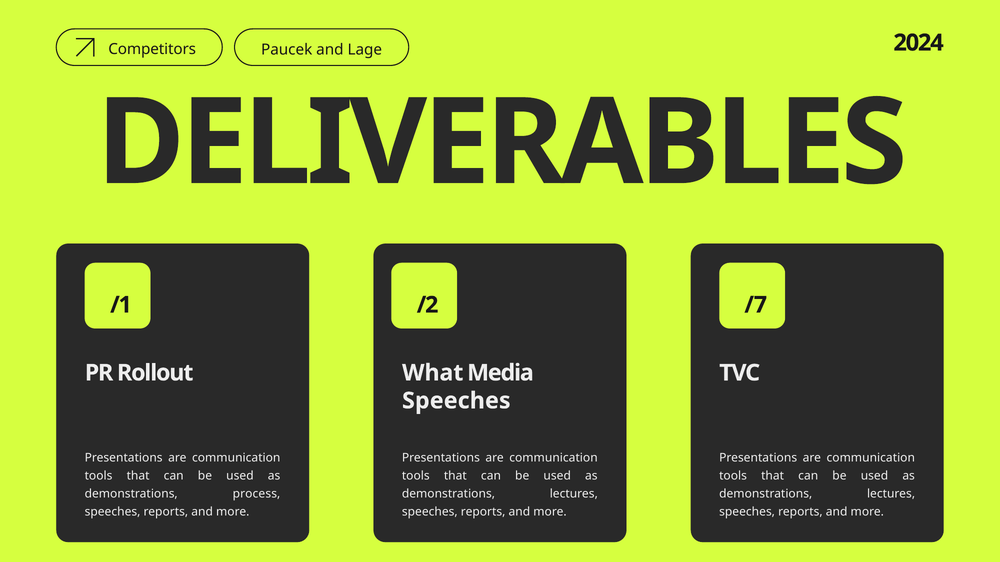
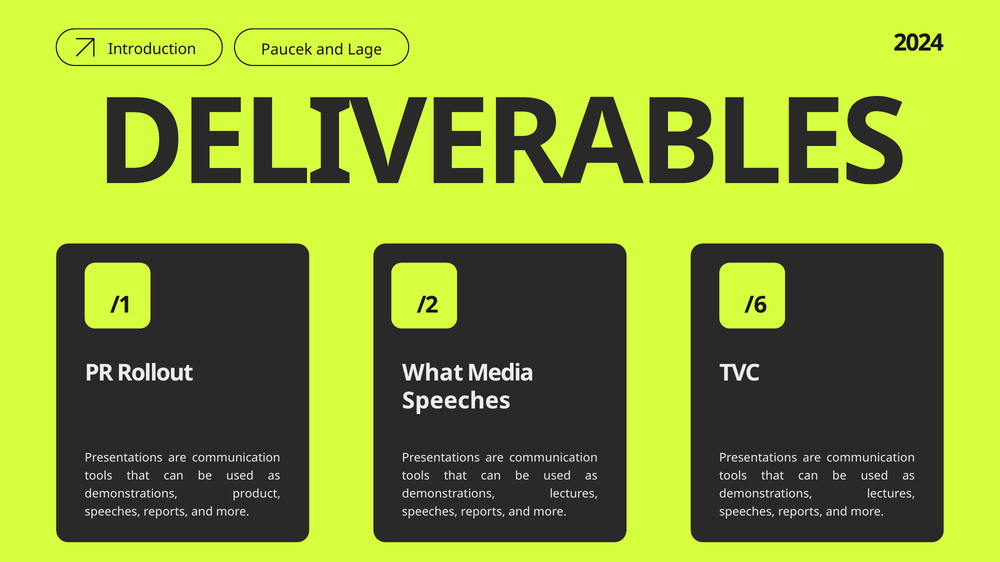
Competitors: Competitors -> Introduction (152, 49)
/7: /7 -> /6 (756, 305)
process: process -> product (257, 494)
